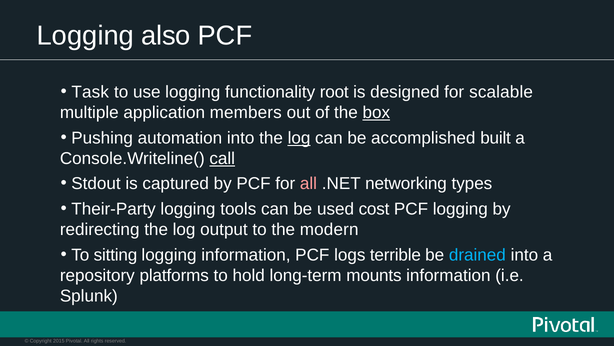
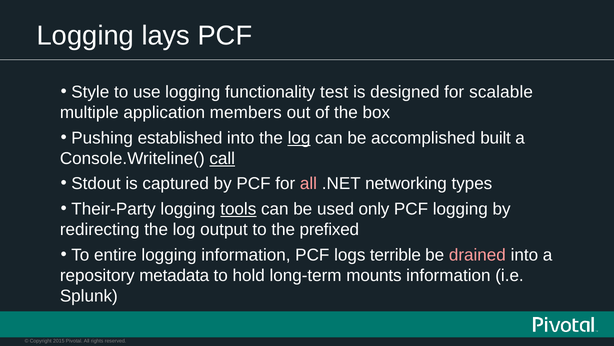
also: also -> lays (166, 36)
Task: Task -> Style (90, 92)
root: root -> test (334, 92)
box underline: present -> none (376, 112)
automation: automation -> established (180, 138)
tools underline: none -> present (238, 209)
cost: cost -> only (374, 209)
modern: modern -> prefixed (329, 229)
sitting: sitting -> entire (115, 254)
drained colour: light blue -> pink (477, 254)
platforms: platforms -> metadata (174, 275)
